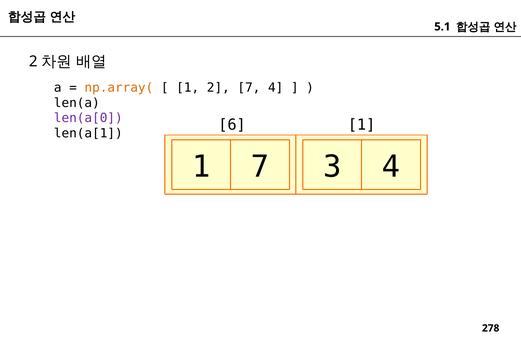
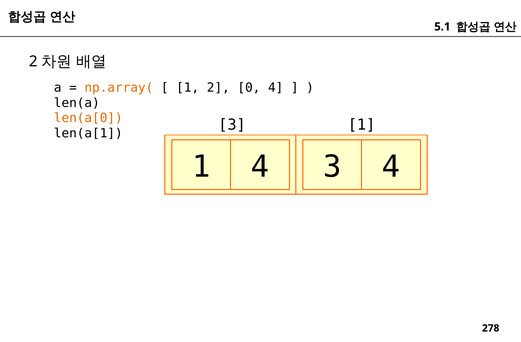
2 7: 7 -> 0 (249, 88)
len(a[0 colour: purple -> orange (88, 118)
6: 6 -> 3 (232, 125)
1 7: 7 -> 4 (260, 167)
